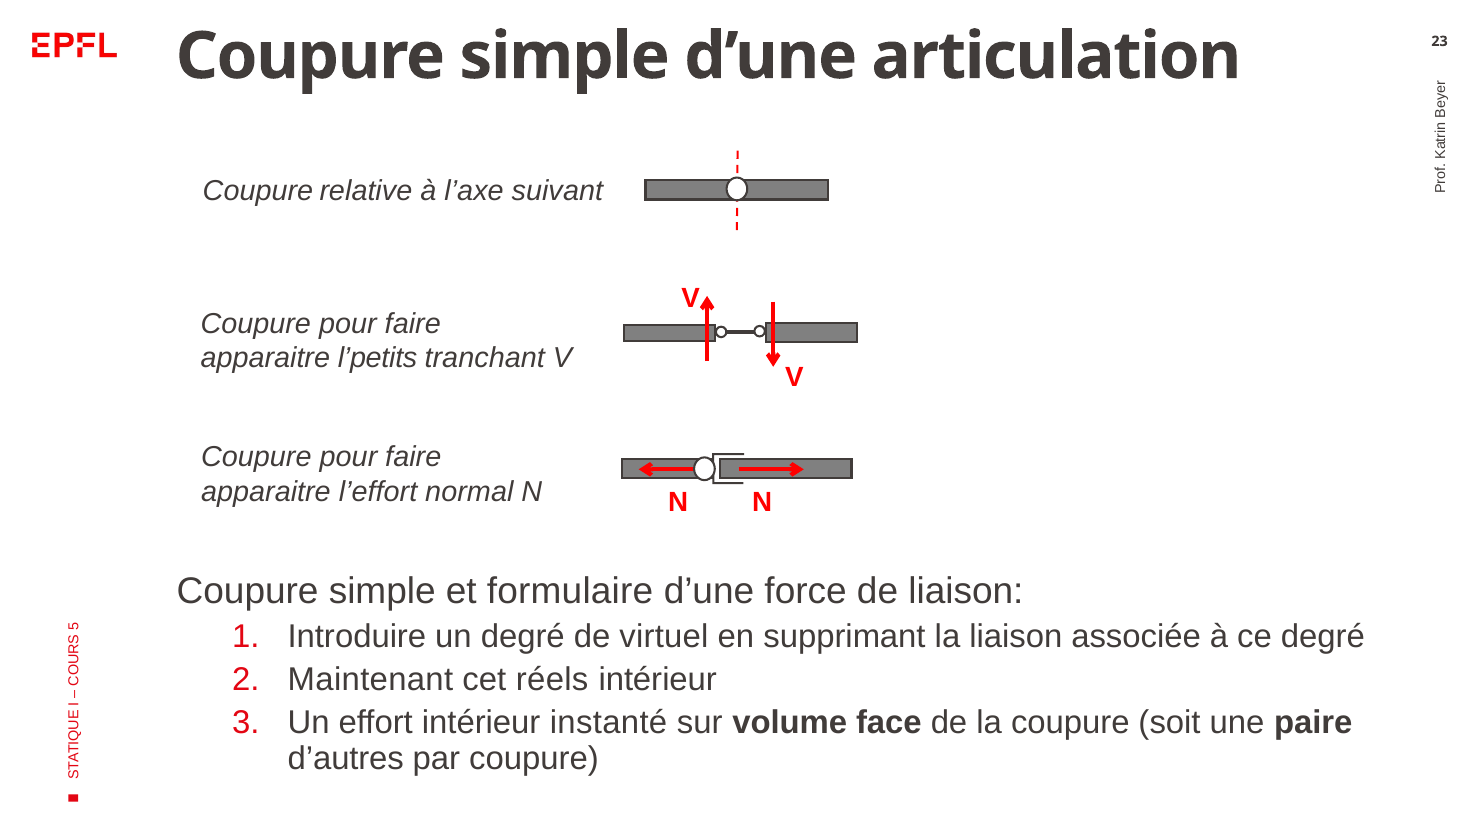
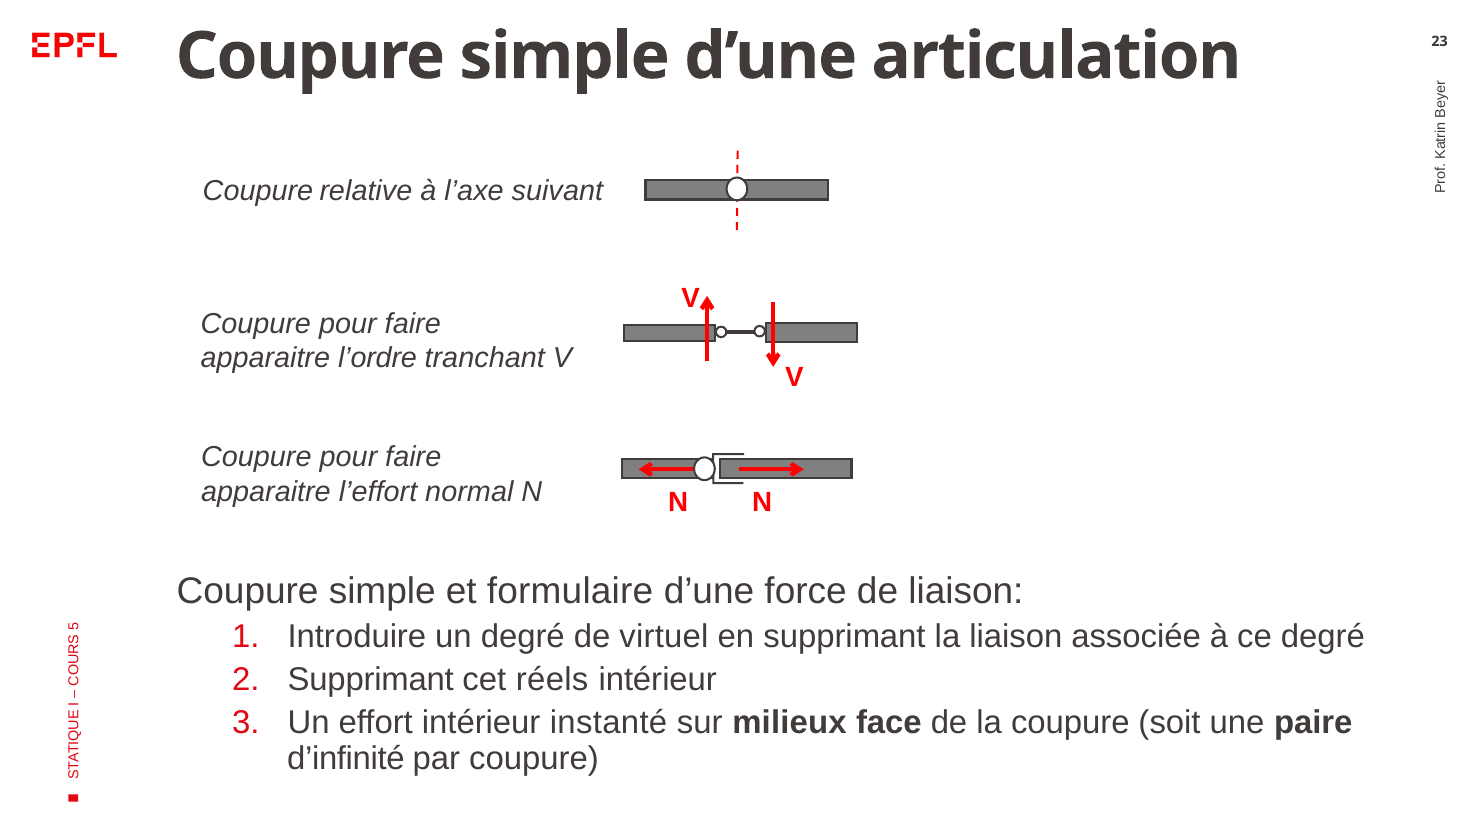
l’petits: l’petits -> l’ordre (378, 358)
Maintenant: Maintenant -> Supprimant (371, 680)
volume: volume -> milieux (790, 723)
d’autres: d’autres -> d’infinité (346, 758)
